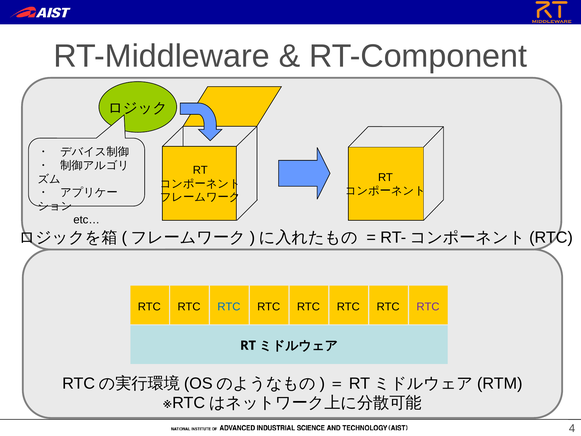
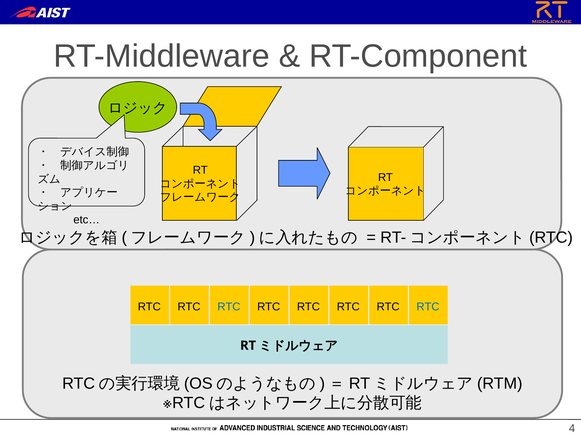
RTC colour: purple -> blue (428, 306)
